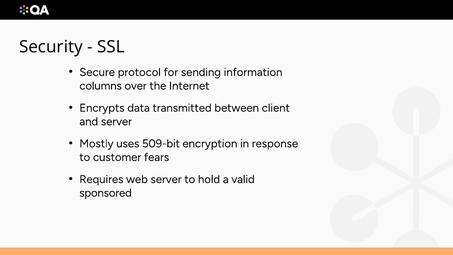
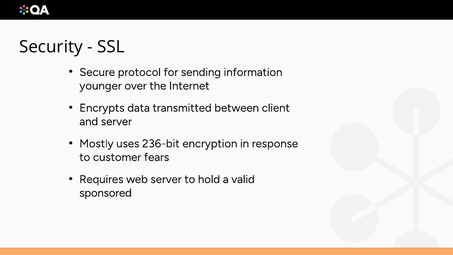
columns: columns -> younger (101, 86)
509-bit: 509-bit -> 236-bit (161, 144)
